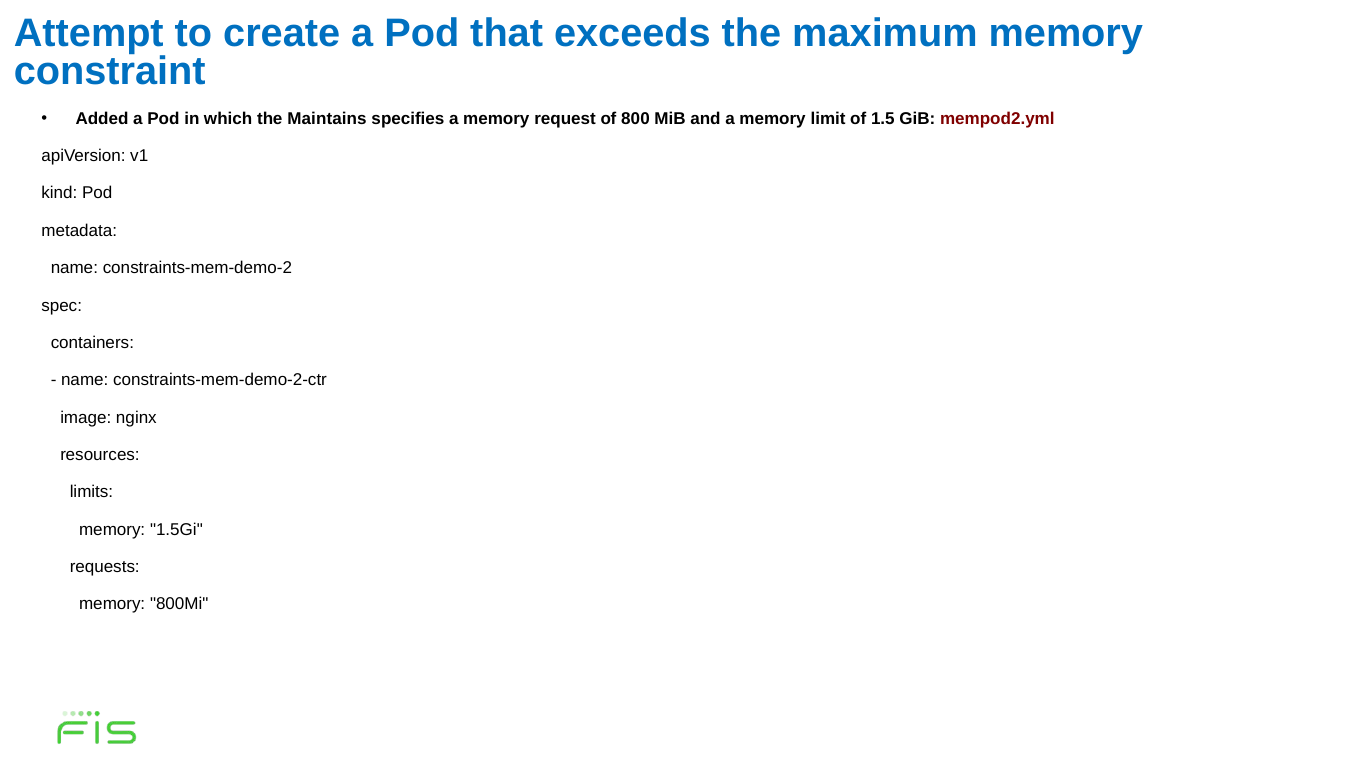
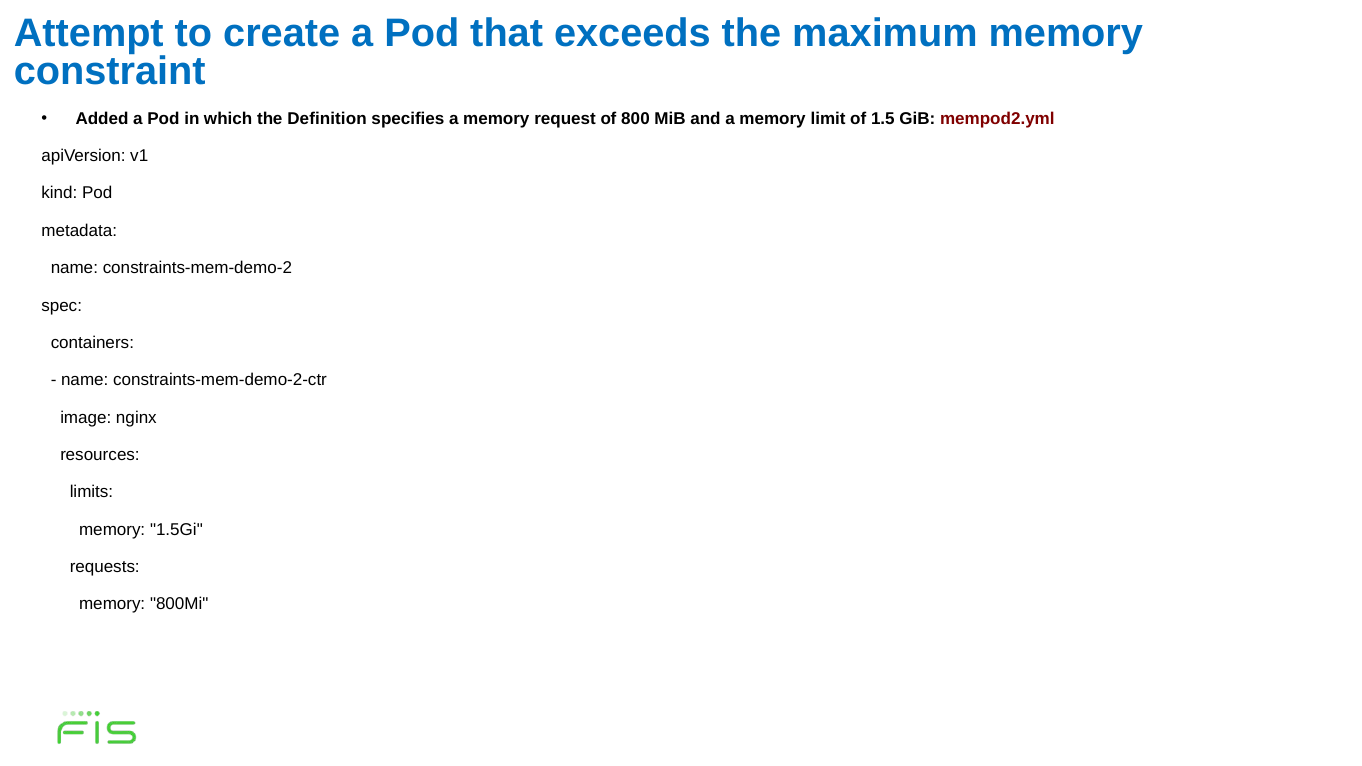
Maintains: Maintains -> Definition (327, 119)
